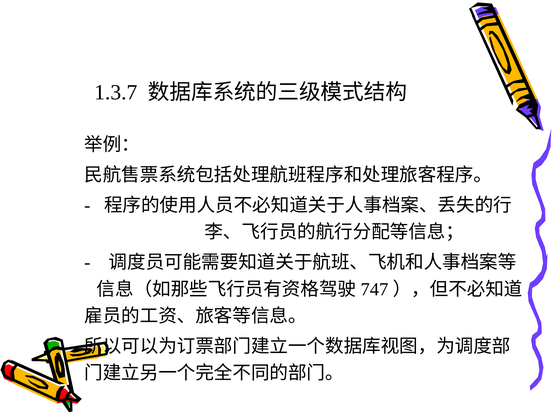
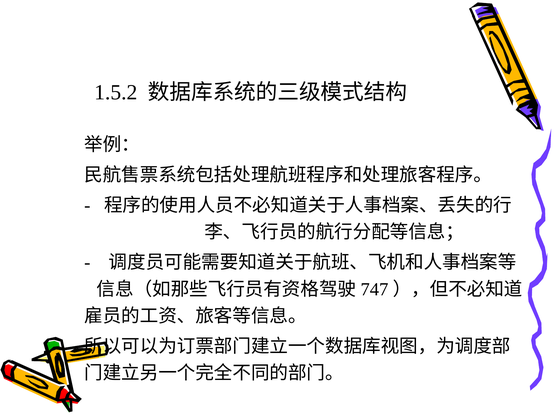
1.3.7: 1.3.7 -> 1.5.2 (116, 92)
